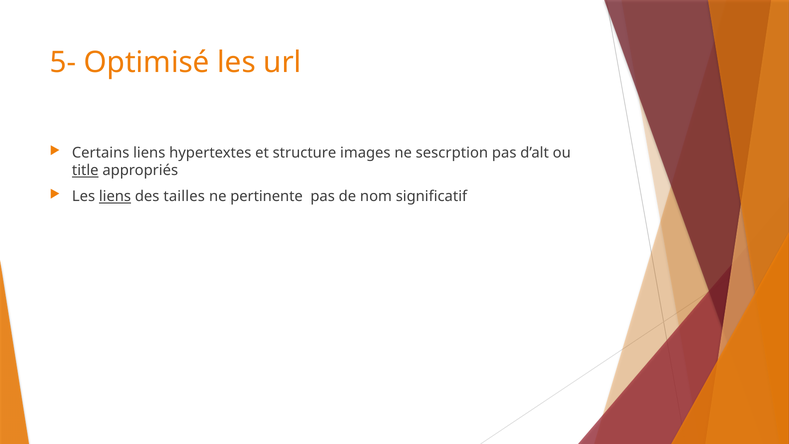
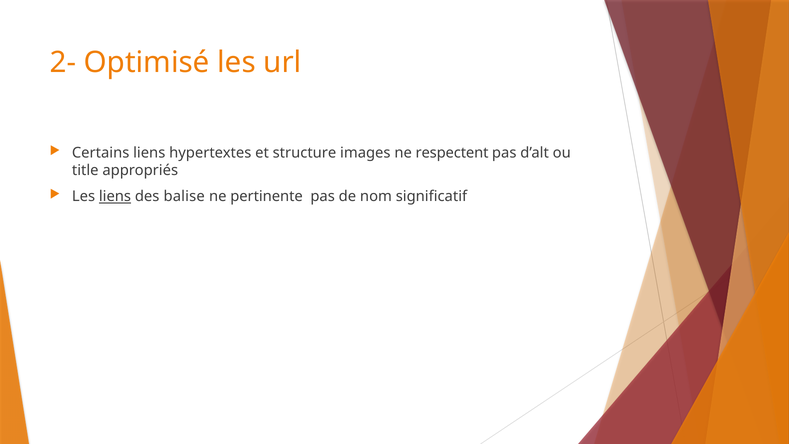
5-: 5- -> 2- (63, 62)
sescrption: sescrption -> respectent (452, 153)
title underline: present -> none (85, 170)
tailles: tailles -> balise (184, 196)
